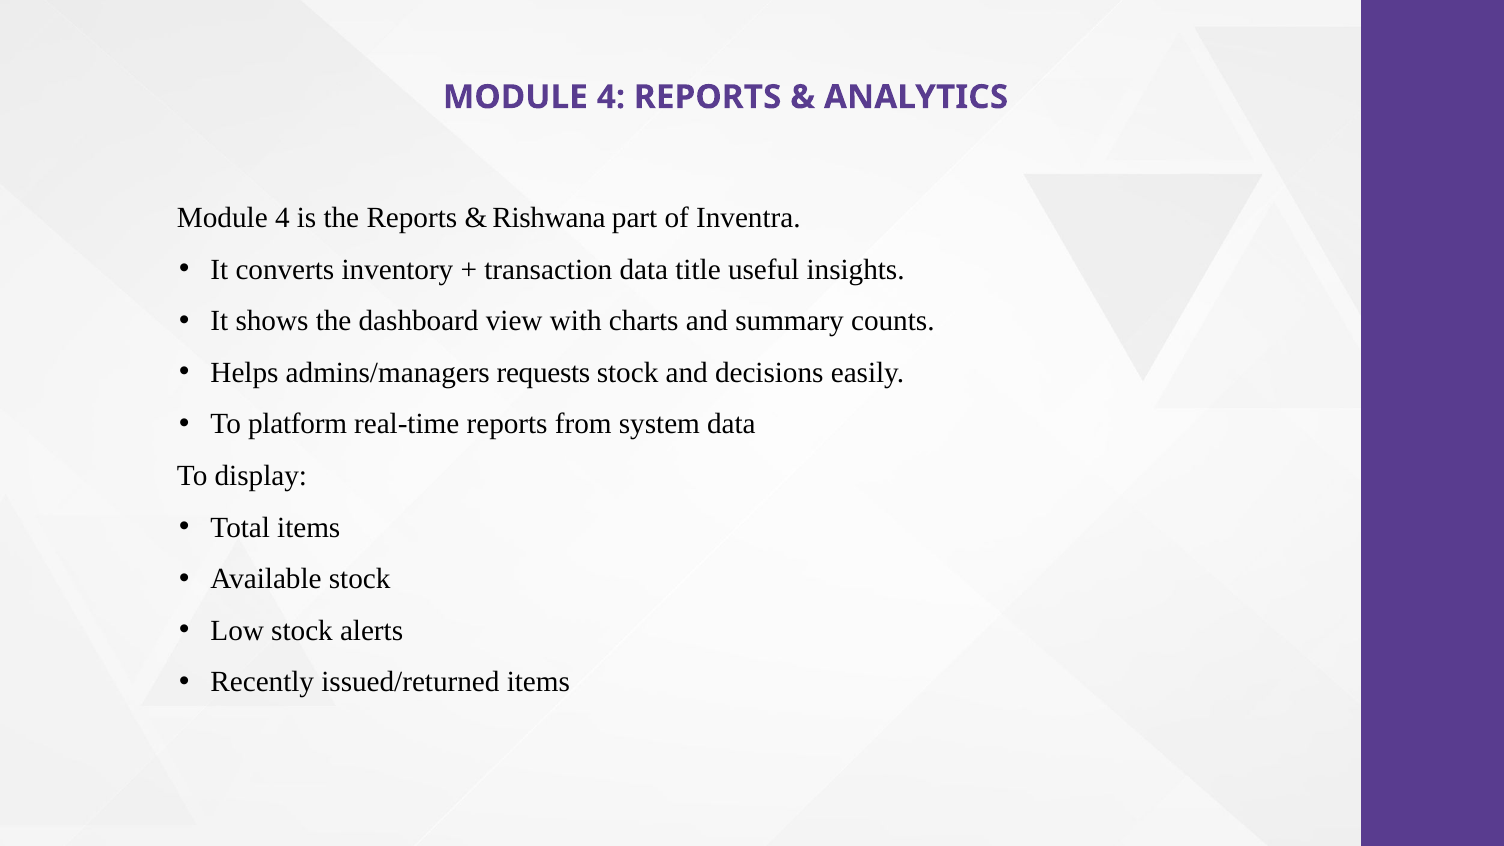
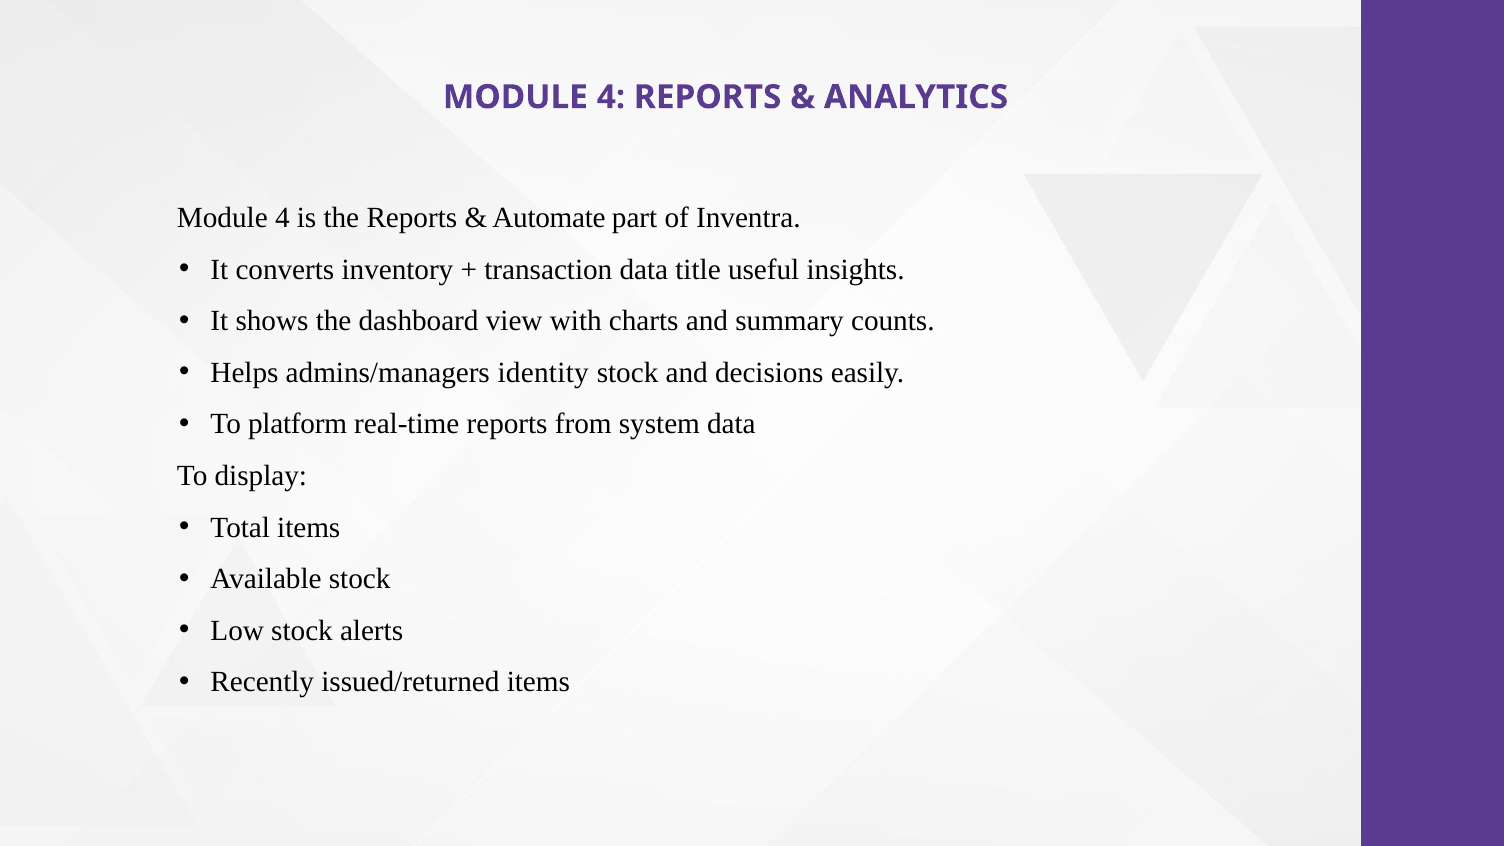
Rishwana: Rishwana -> Automate (549, 218)
requests: requests -> identity (543, 373)
